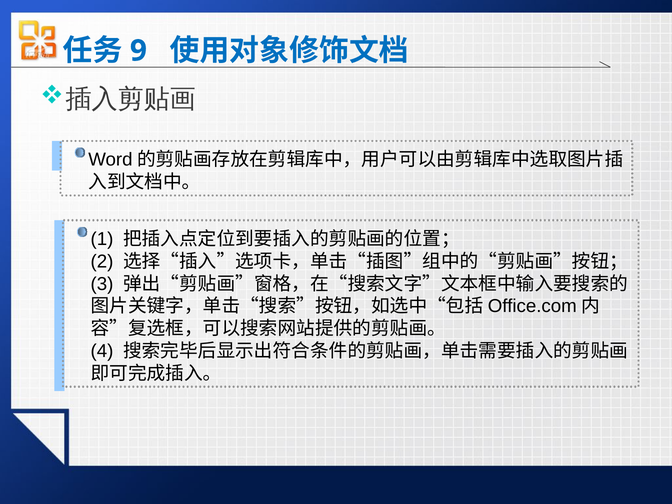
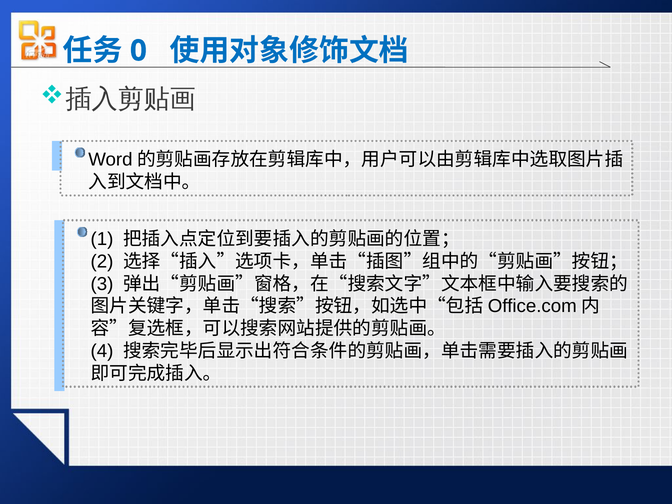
9: 9 -> 0 (138, 51)
